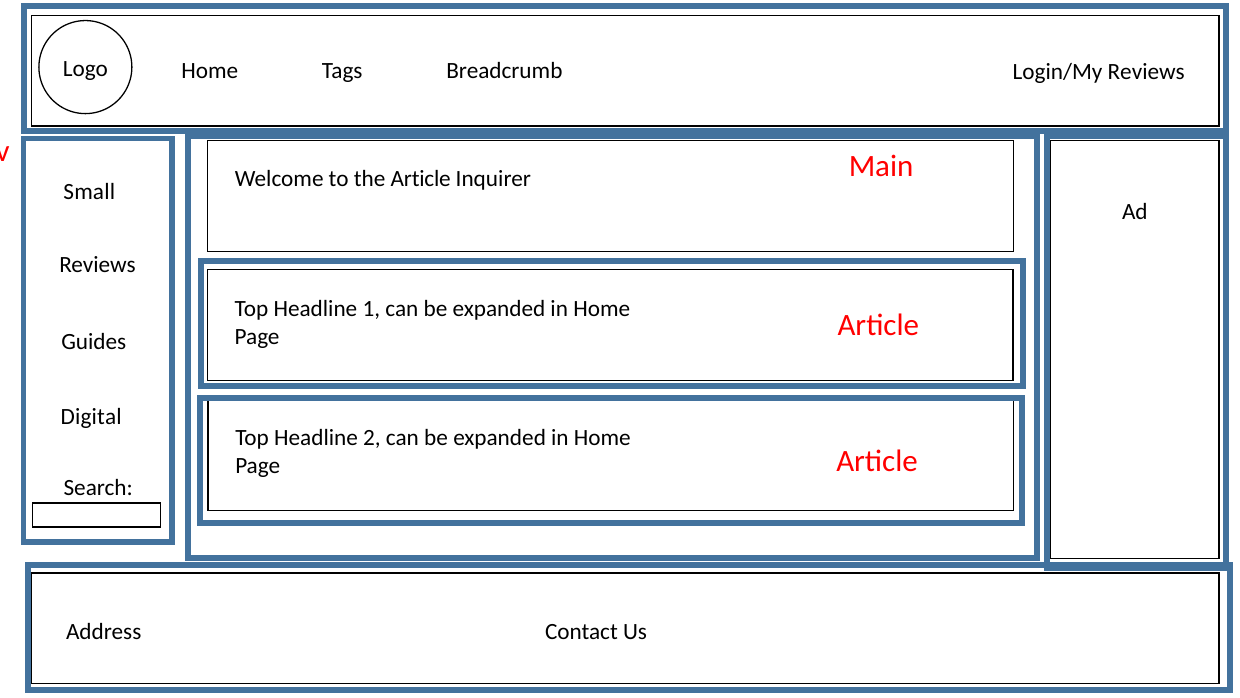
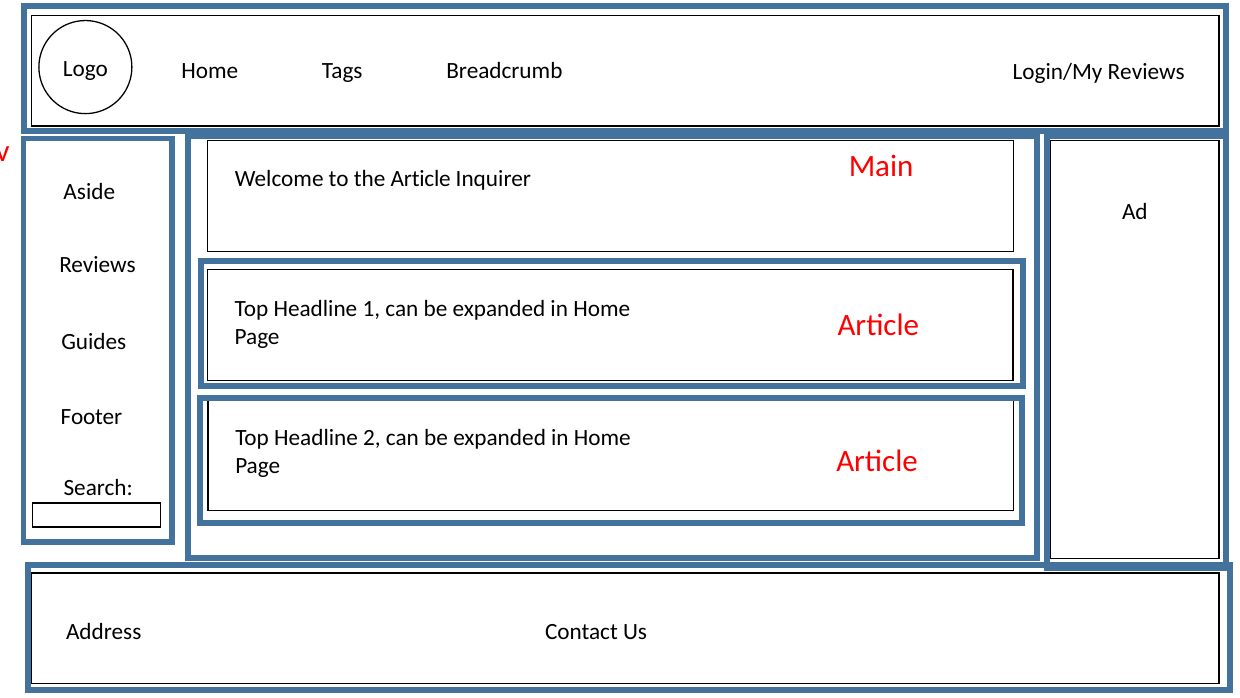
Small: Small -> Aside (89, 191)
Digital: Digital -> Footer (91, 416)
